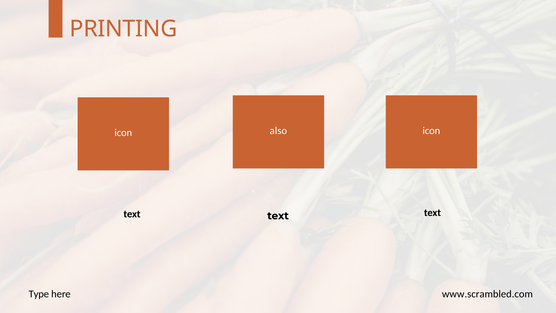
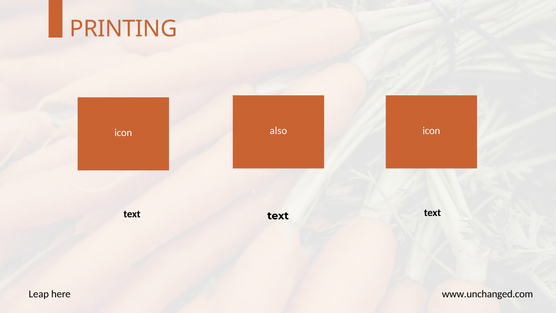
Type: Type -> Leap (39, 294)
www.scrambled.com: www.scrambled.com -> www.unchanged.com (487, 294)
